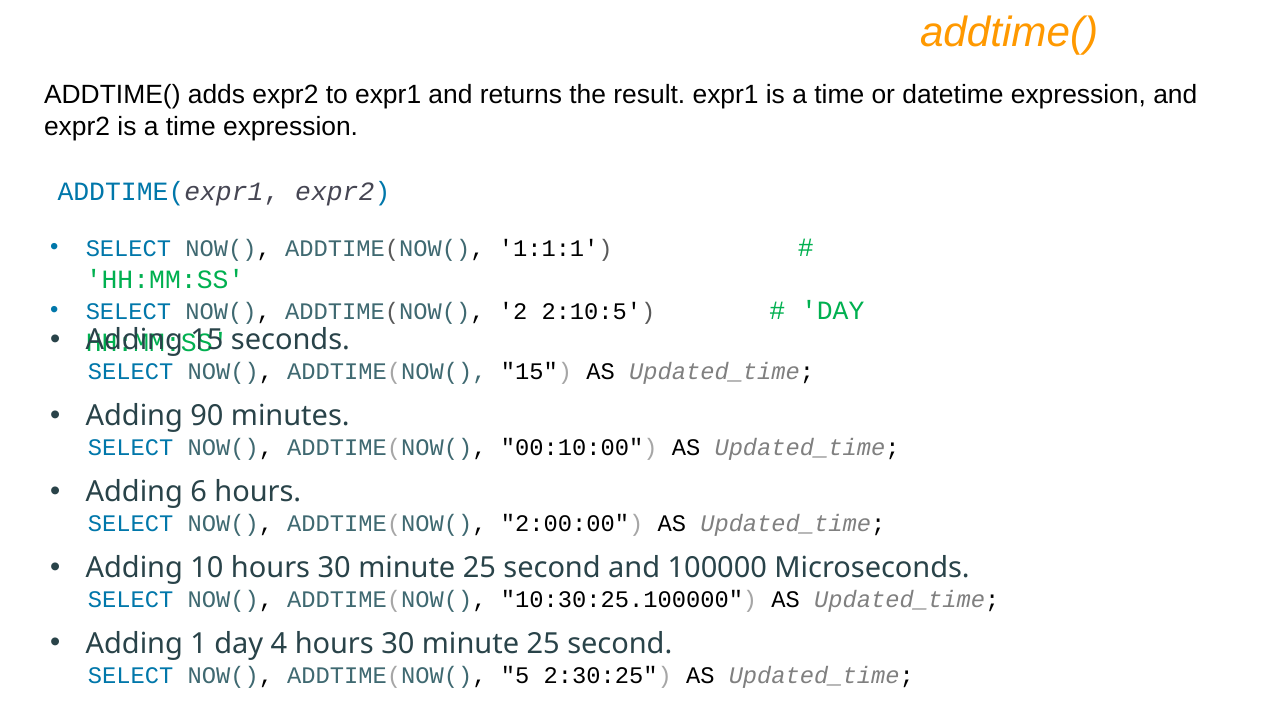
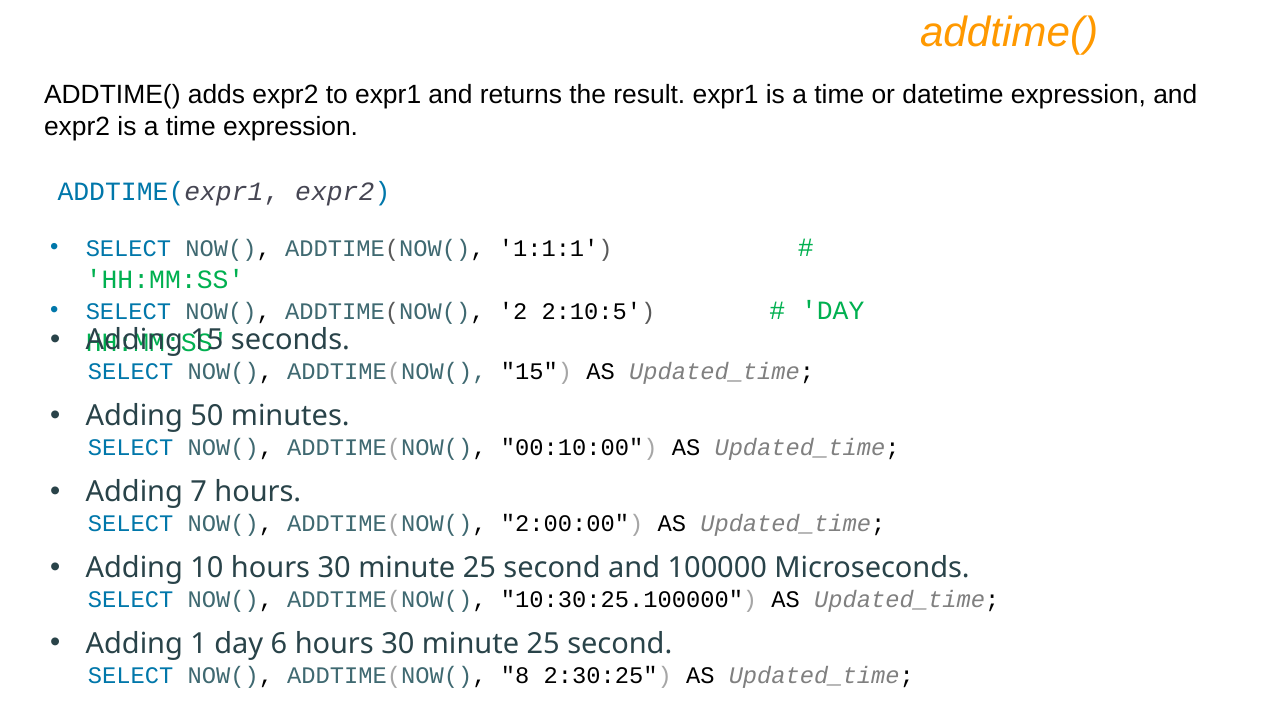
90: 90 -> 50 (207, 416)
6: 6 -> 7 (199, 492)
4: 4 -> 6 (279, 644)
5: 5 -> 8 (515, 675)
